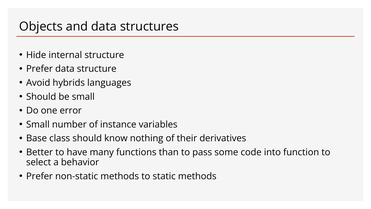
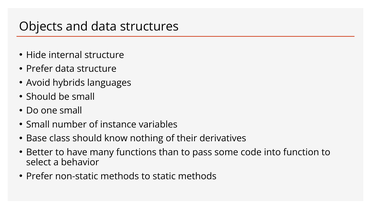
one error: error -> small (71, 110)
